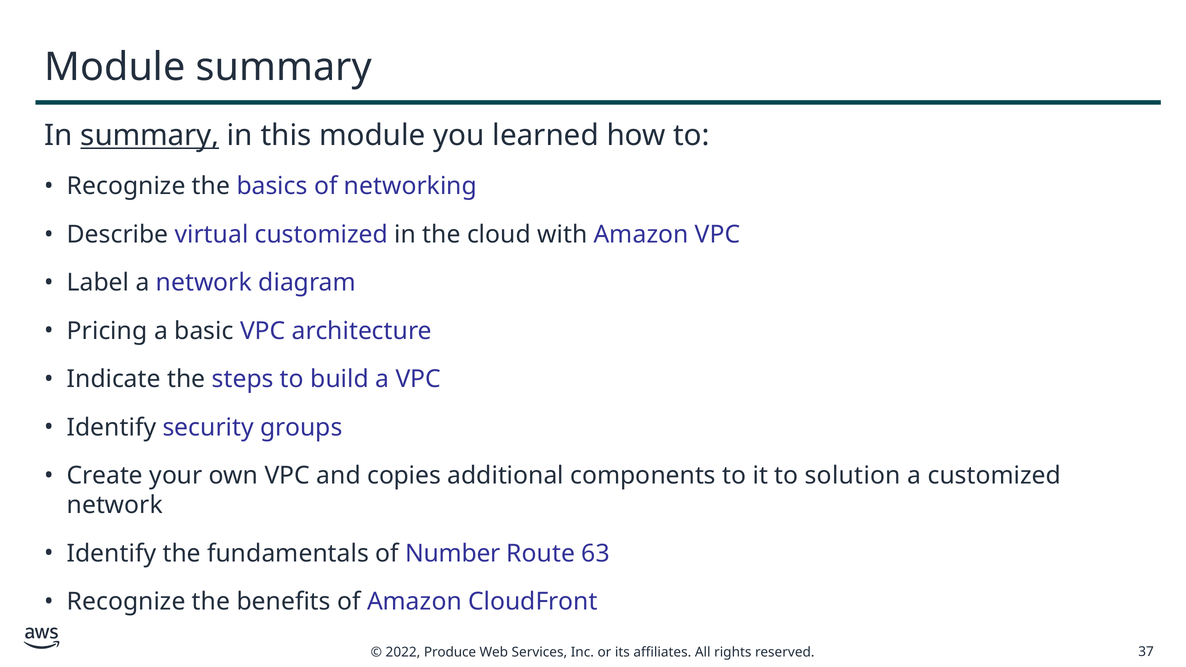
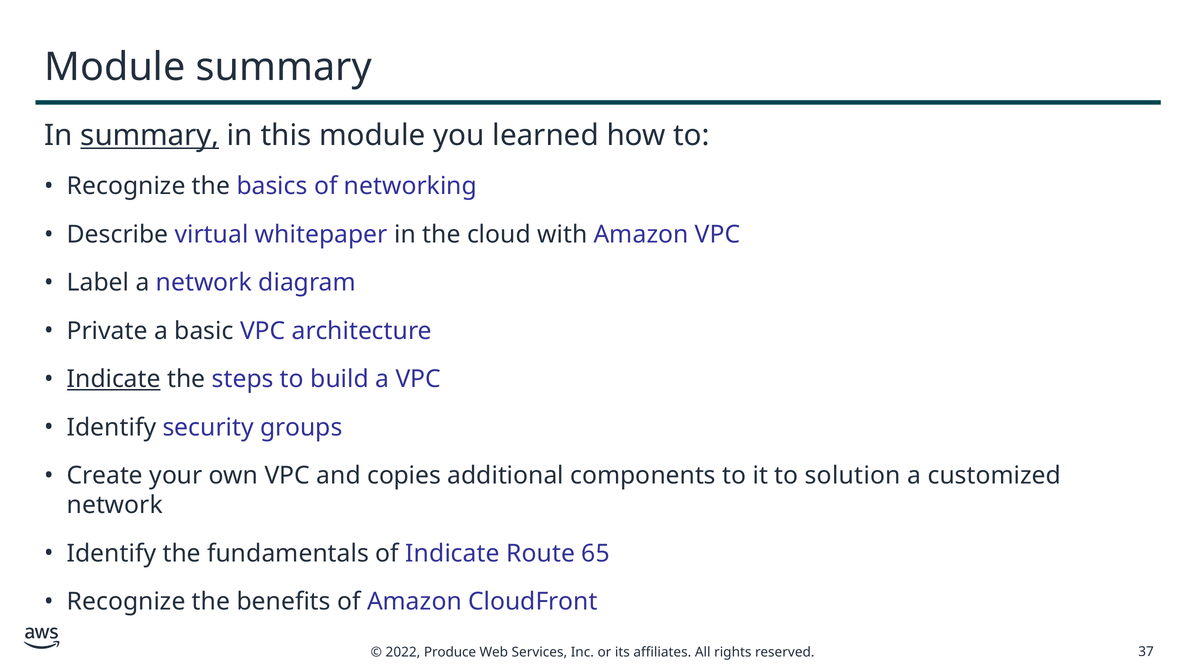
virtual customized: customized -> whitepaper (321, 235)
Pricing: Pricing -> Private (107, 331)
Indicate underline: none -> present (114, 379)
of Number: Number -> Indicate (453, 554)
63: 63 -> 65 (596, 554)
